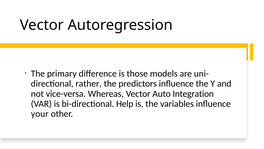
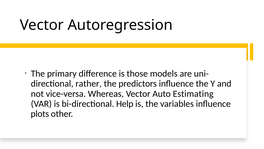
Integration: Integration -> Estimating (193, 93)
your: your -> plots (40, 114)
